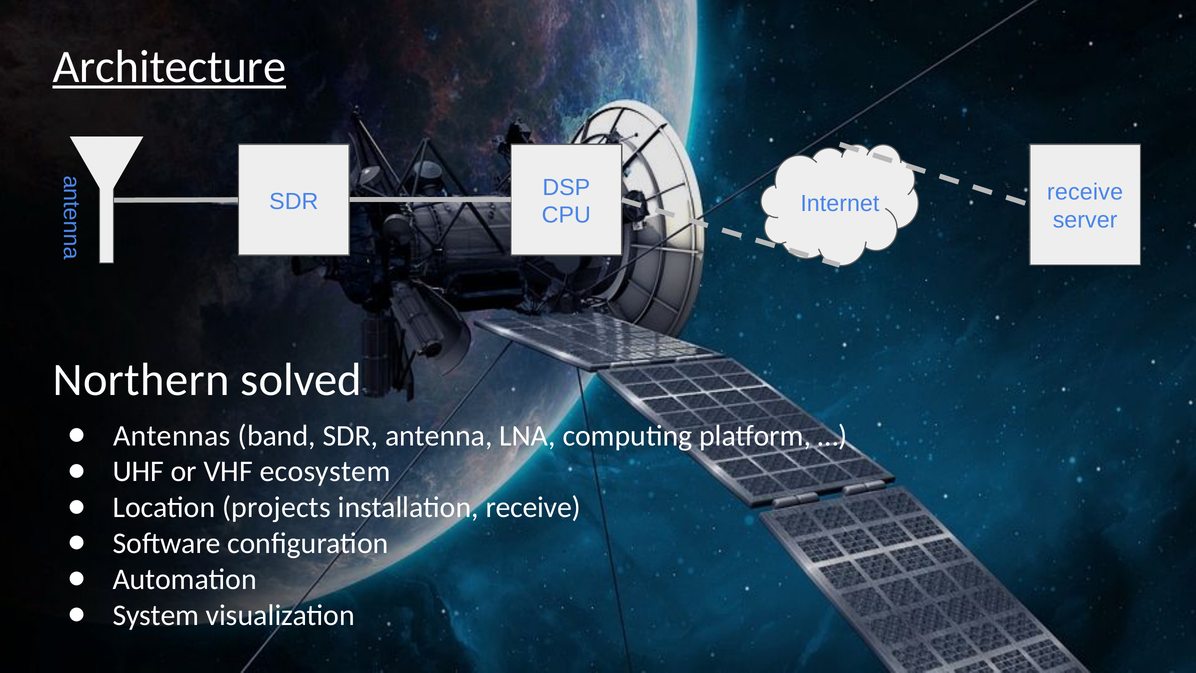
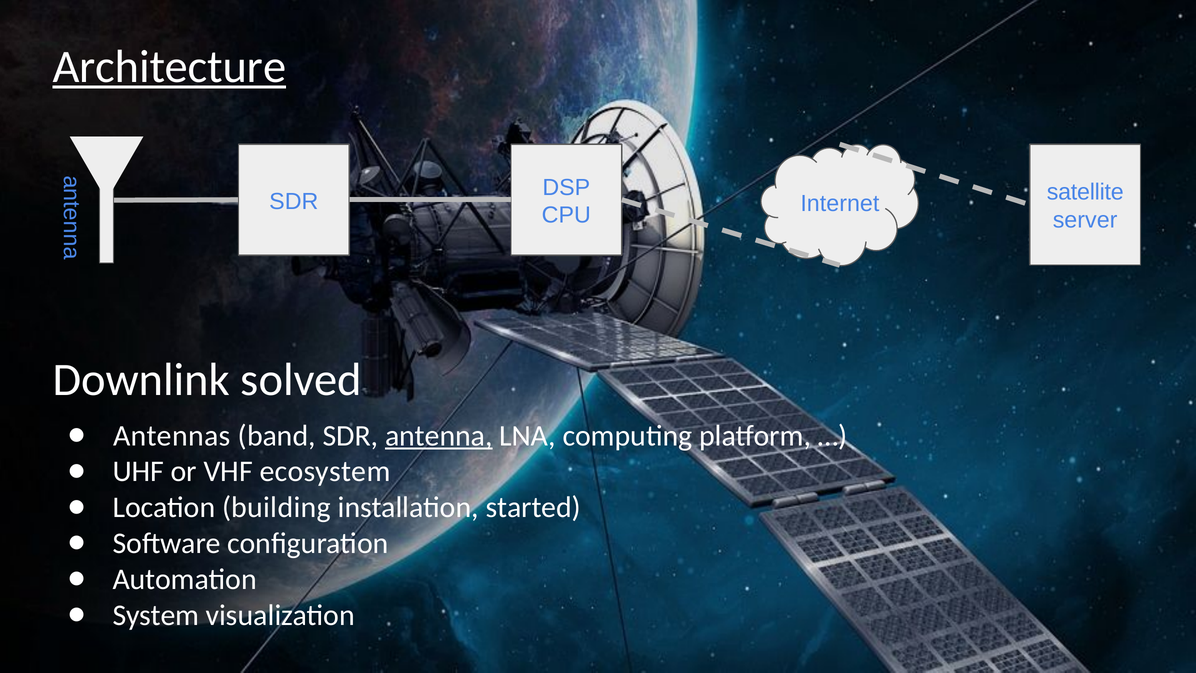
receive: receive -> satellite (1085, 192)
Northern: Northern -> Downlink (141, 380)
antenna underline: none -> present (439, 436)
projects: projects -> building (276, 507)
installation receive: receive -> started (533, 507)
